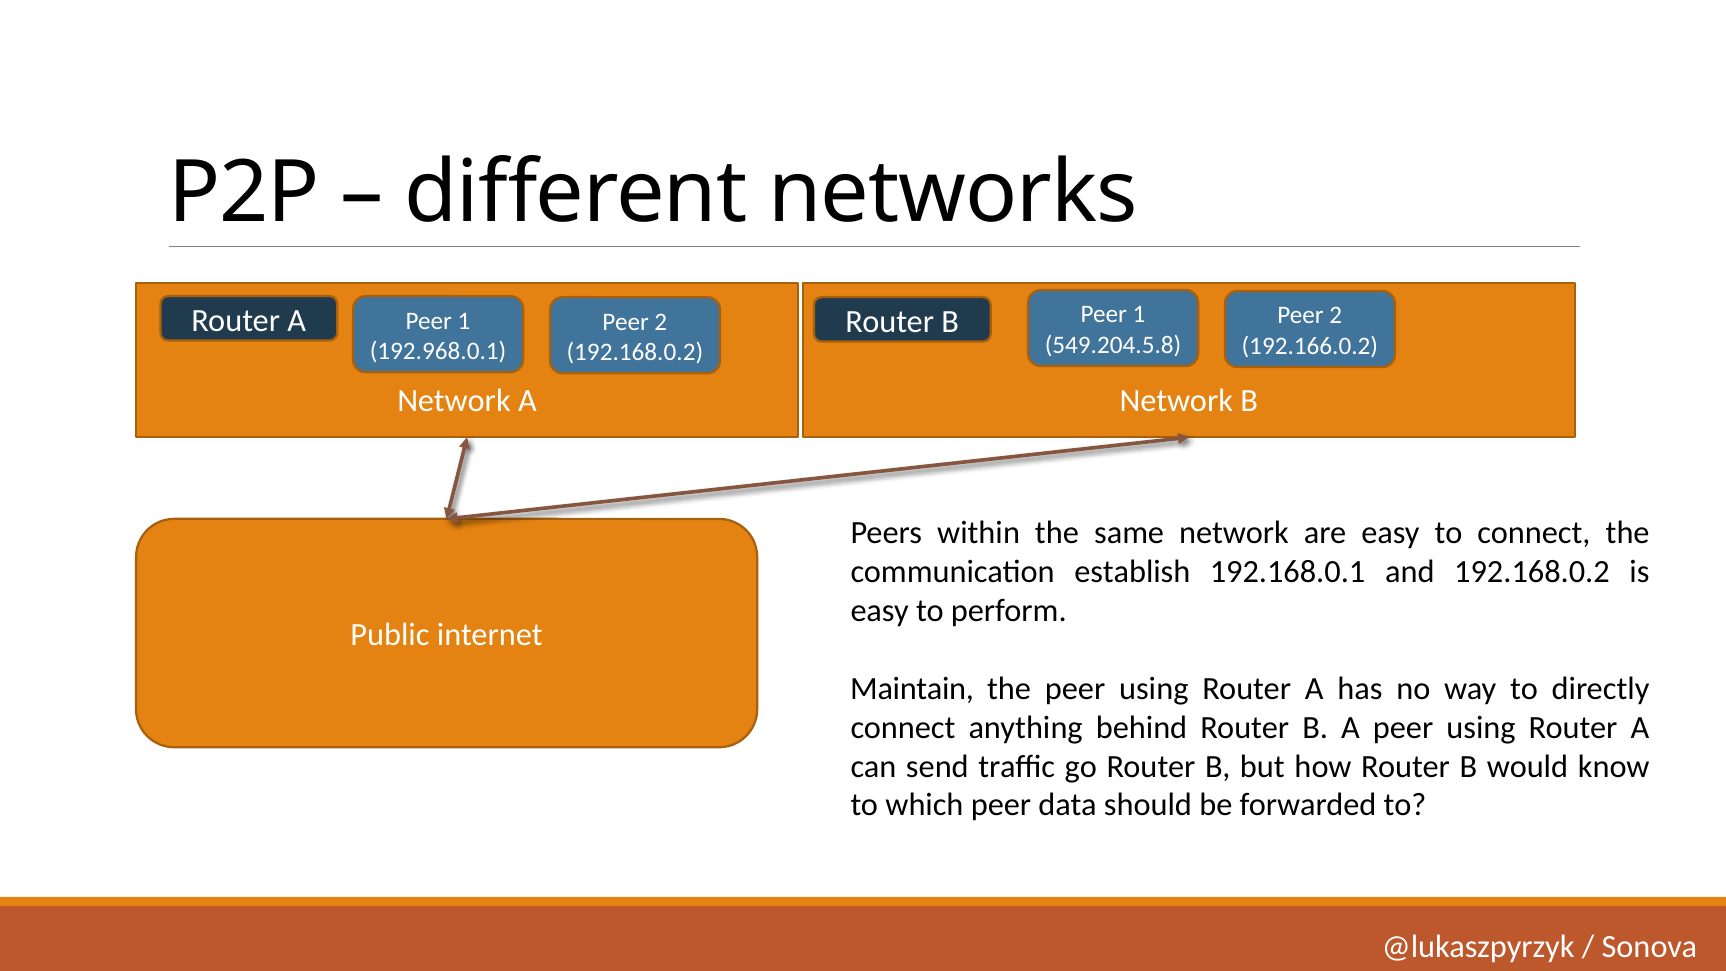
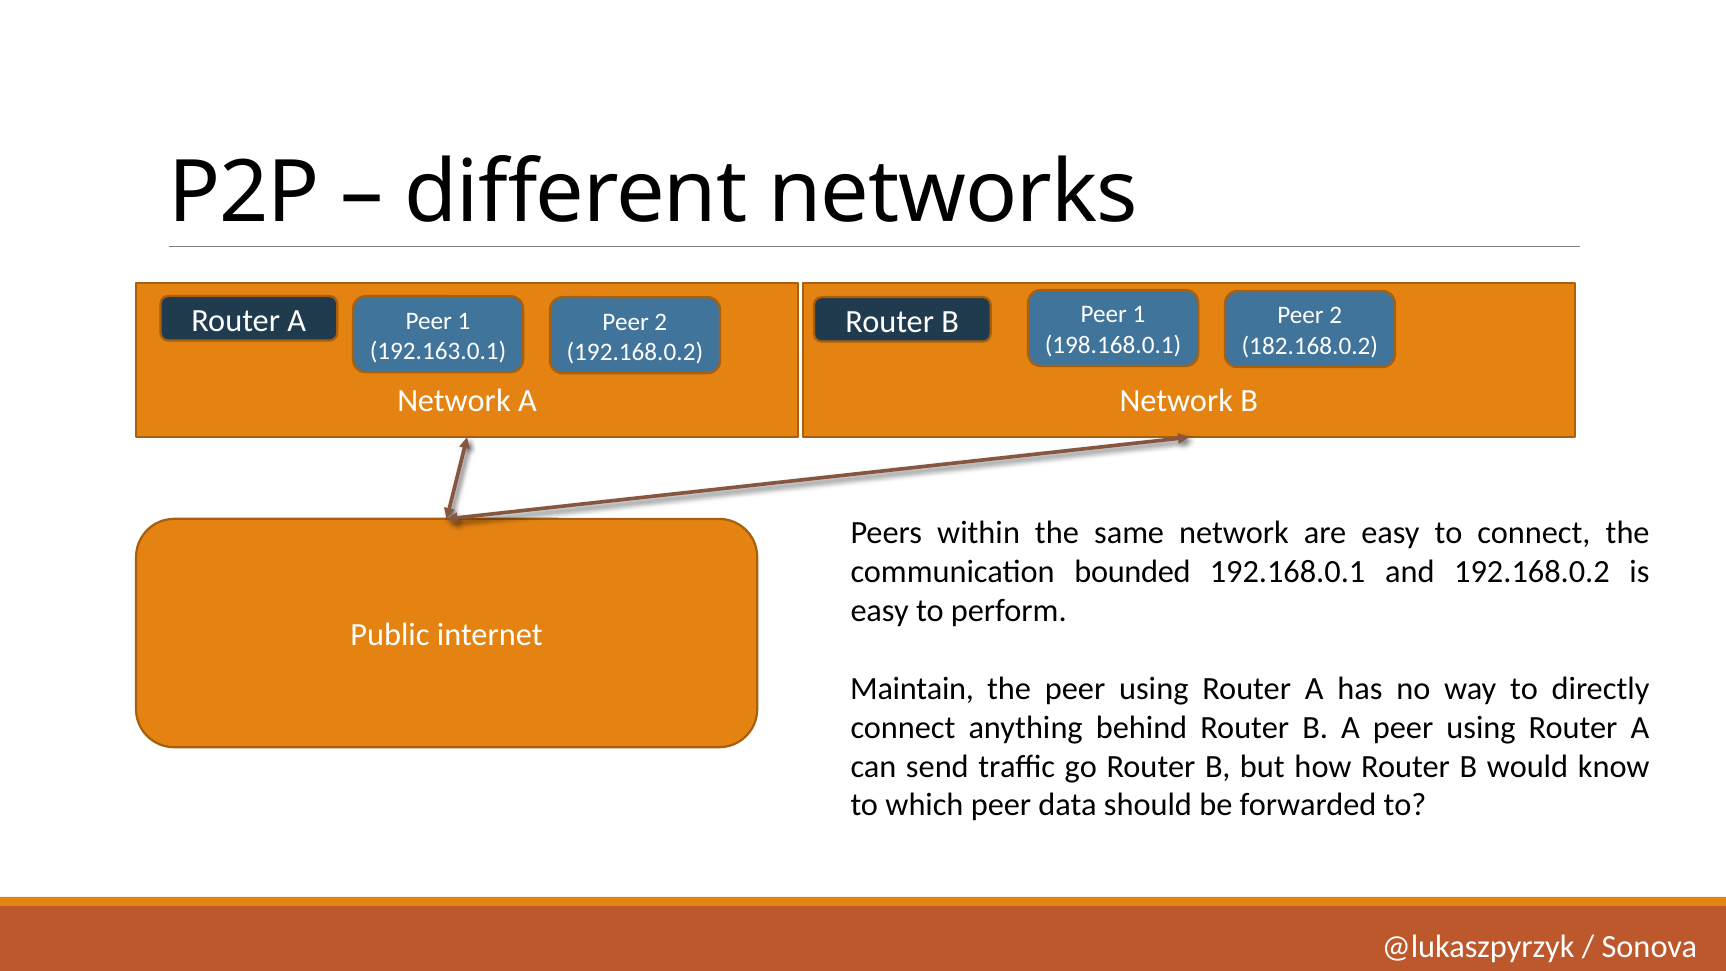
549.204.5.8: 549.204.5.8 -> 198.168.0.1 (1113, 345)
192.166.0.2: 192.166.0.2 -> 182.168.0.2 (1310, 346)
192.968.0.1: 192.968.0.1 -> 192.163.0.1 (438, 351)
establish: establish -> bounded (1132, 572)
